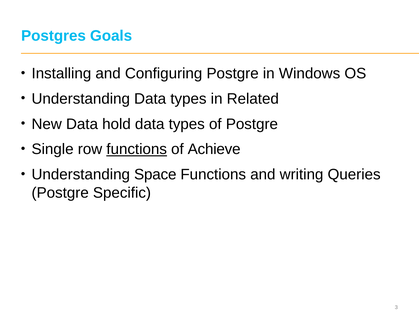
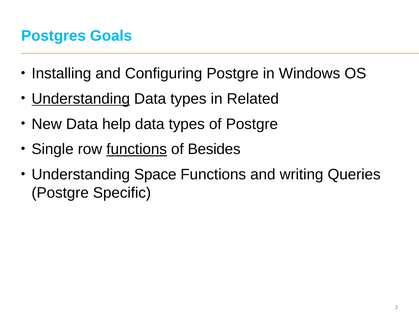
Understanding underline: none -> present (81, 99)
hold: hold -> help (117, 124)
Achieve: Achieve -> Besides (214, 149)
